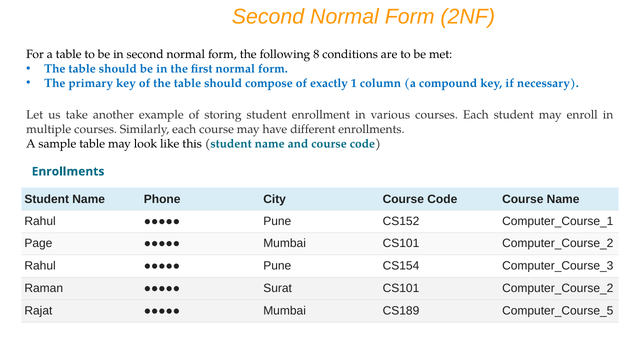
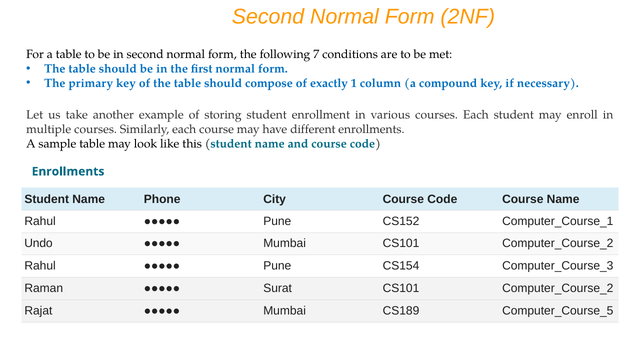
8: 8 -> 7 (316, 54)
Page: Page -> Undo (38, 243)
